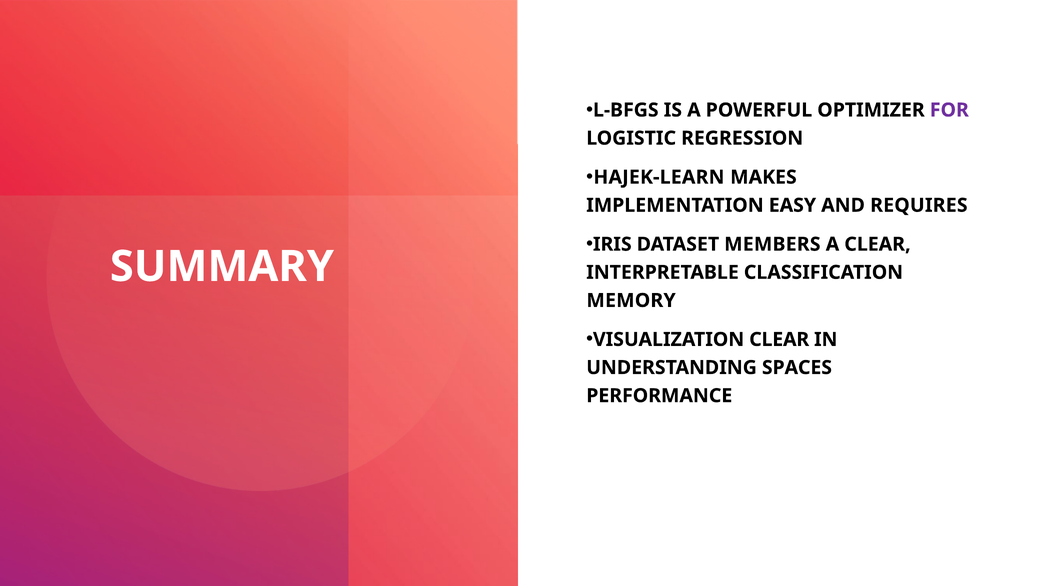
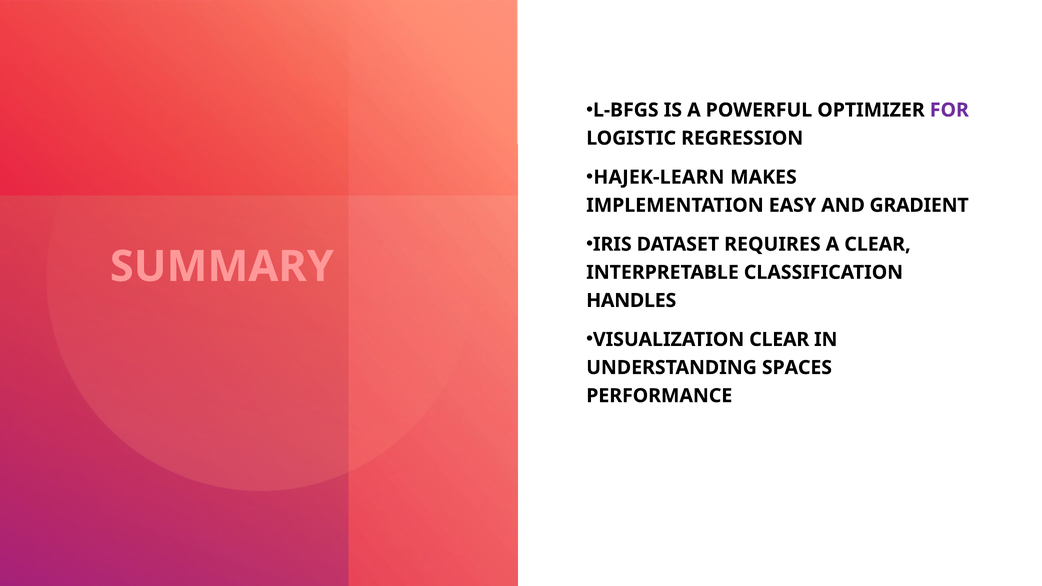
REQUIRES: REQUIRES -> GRADIENT (919, 205)
MEMBERS: MEMBERS -> REQUIRES (772, 244)
SUMMARY colour: white -> pink (222, 267)
MEMORY: MEMORY -> HANDLES (631, 301)
